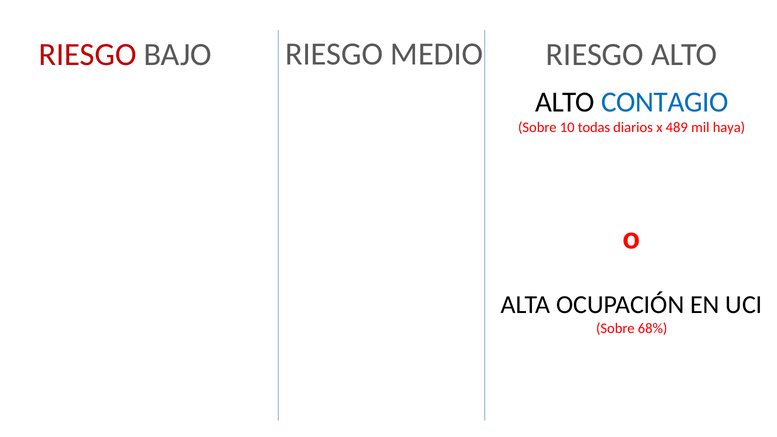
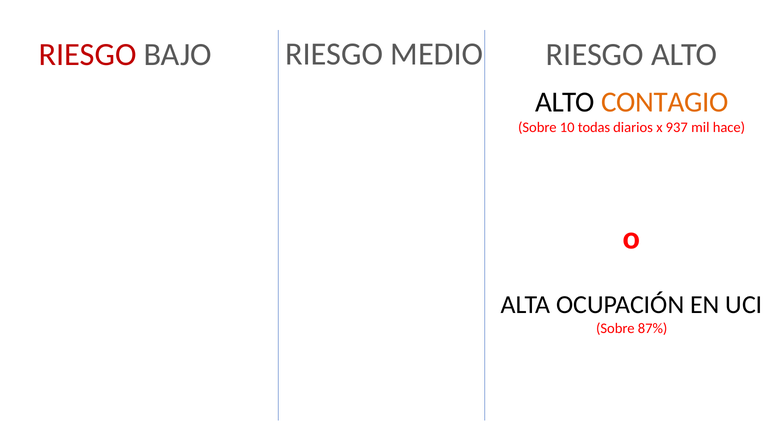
CONTAGIO colour: blue -> orange (665, 102)
489: 489 -> 937 (677, 127)
haya: haya -> hace (729, 127)
68%: 68% -> 87% (653, 328)
